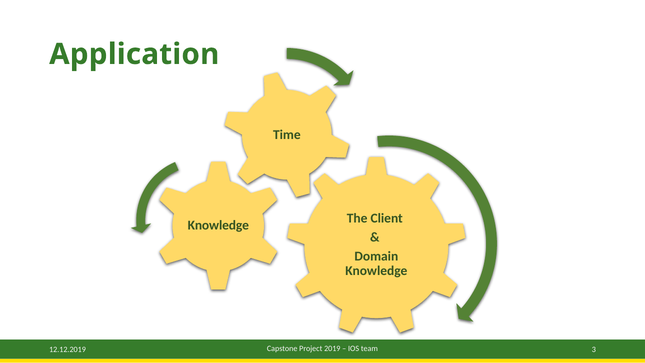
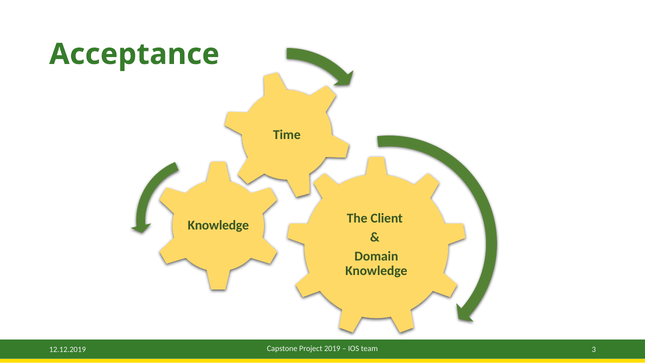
Application: Application -> Acceptance (134, 54)
